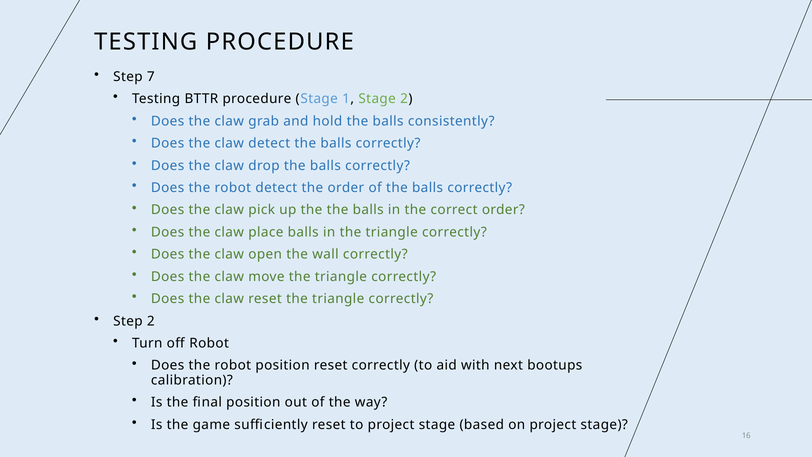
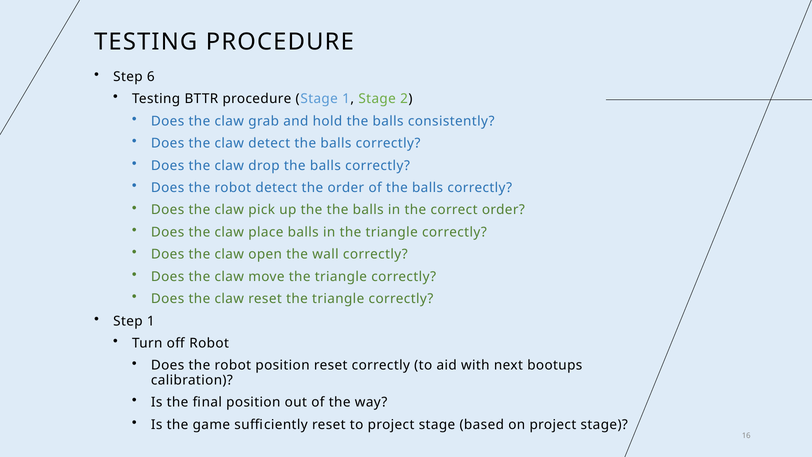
7: 7 -> 6 (151, 77)
Step 2: 2 -> 1 (151, 321)
